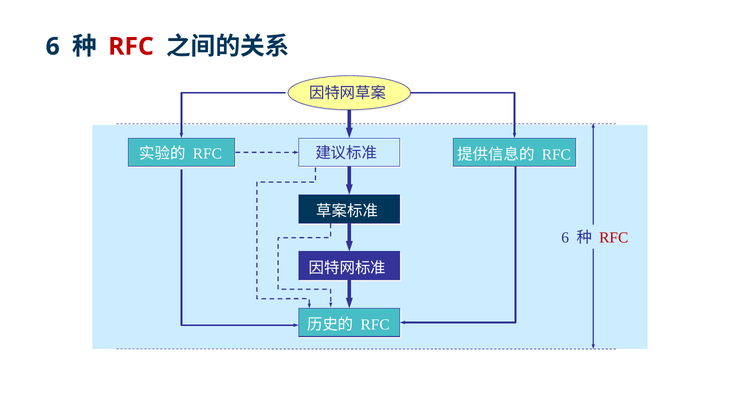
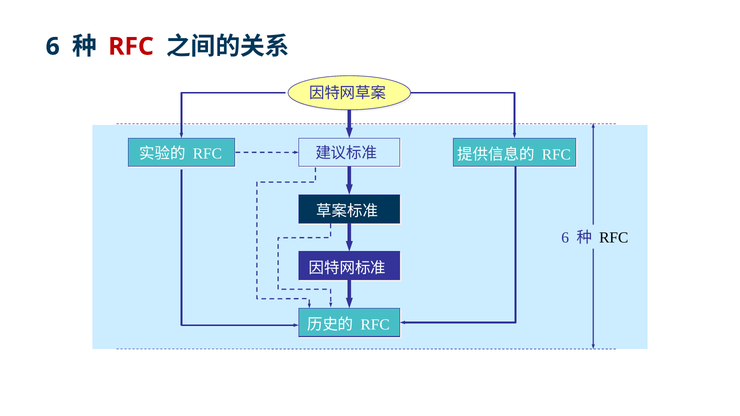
RFC colour: red -> black (614, 238)
